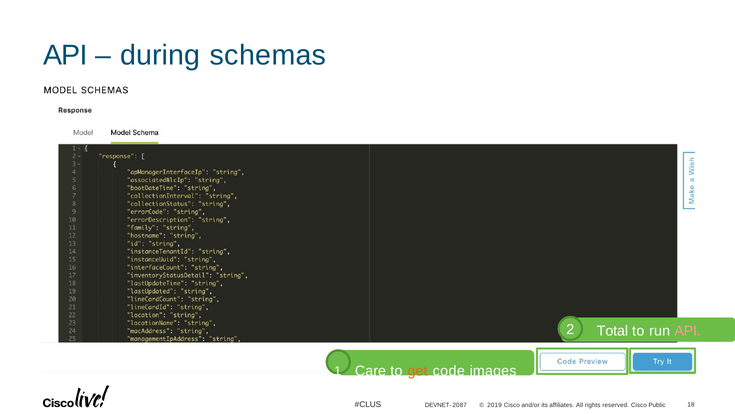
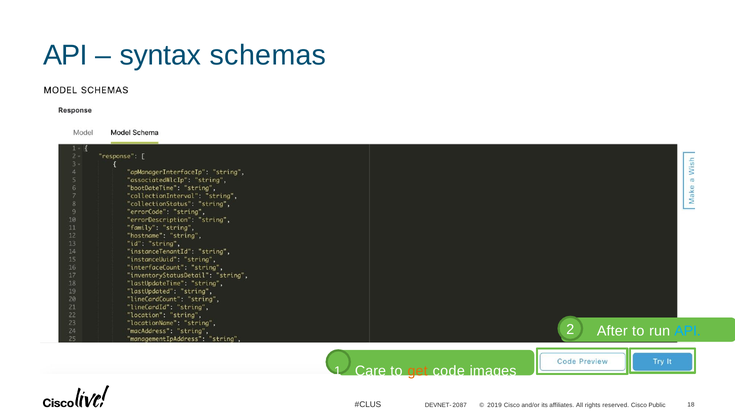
during: during -> syntax (160, 55)
Total: Total -> After (612, 330)
API colour: pink -> light blue (688, 330)
